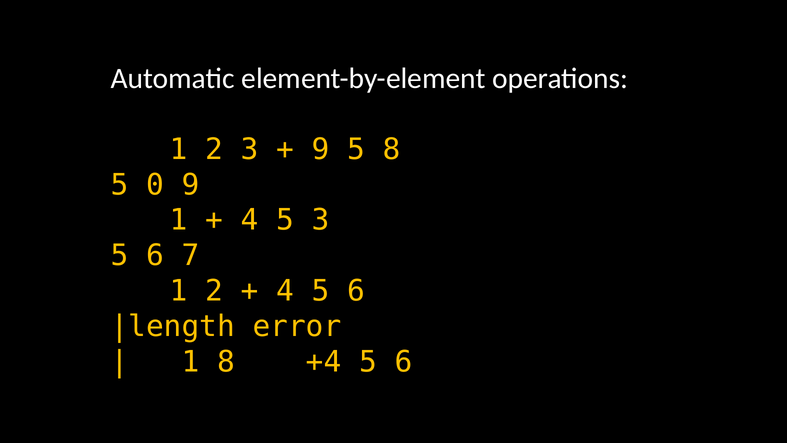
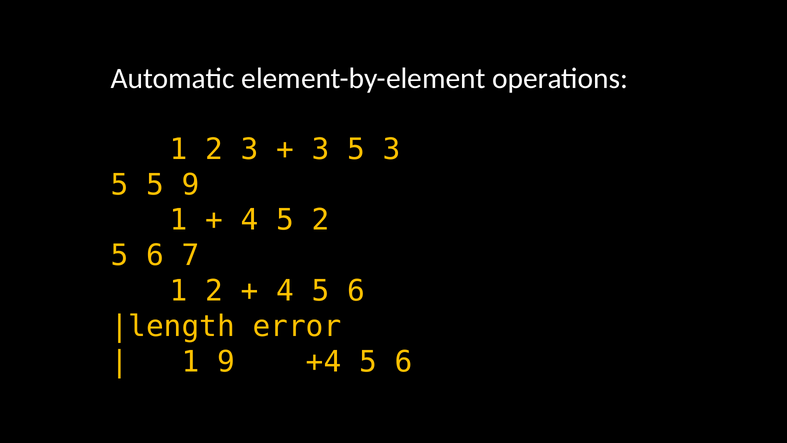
9: 9 -> 3 (321, 149)
5 8: 8 -> 3 (392, 149)
5 0: 0 -> 5 (155, 185)
5 3: 3 -> 2 (321, 220)
1 8: 8 -> 9 (226, 362)
